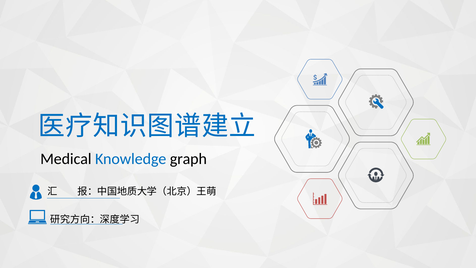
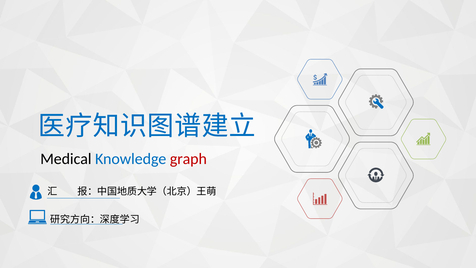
graph colour: black -> red (188, 159)
